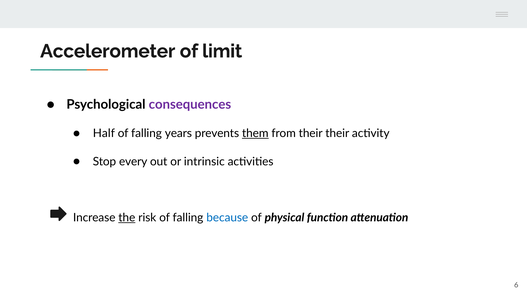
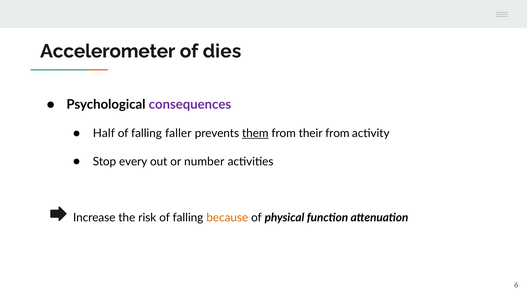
limit: limit -> dies (222, 51)
years: years -> faller (178, 134)
their their: their -> from (337, 134)
intrinsic: intrinsic -> number (204, 162)
the underline: present -> none (127, 218)
because colour: blue -> orange (227, 218)
